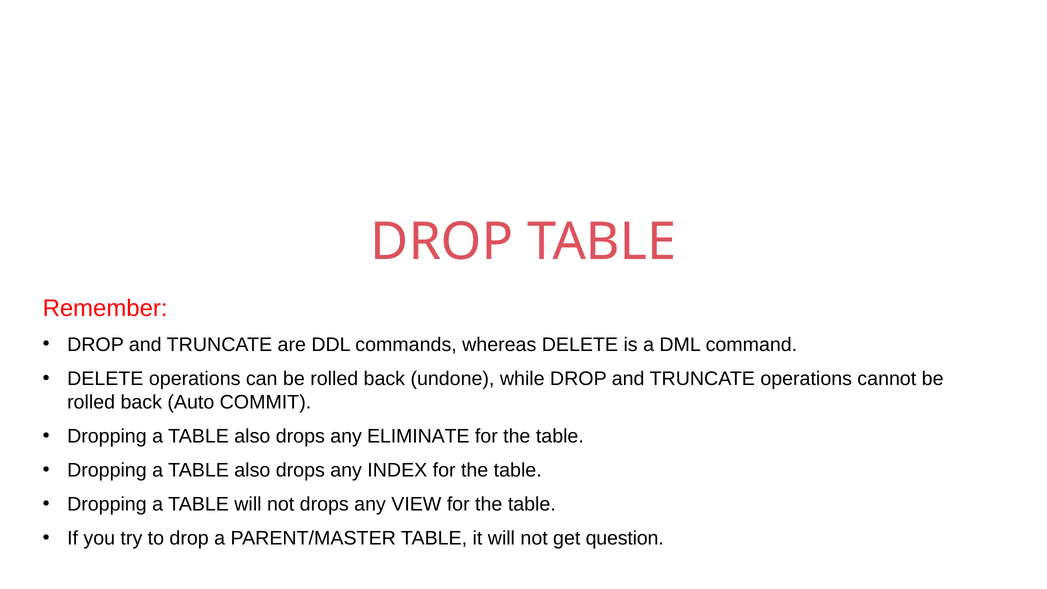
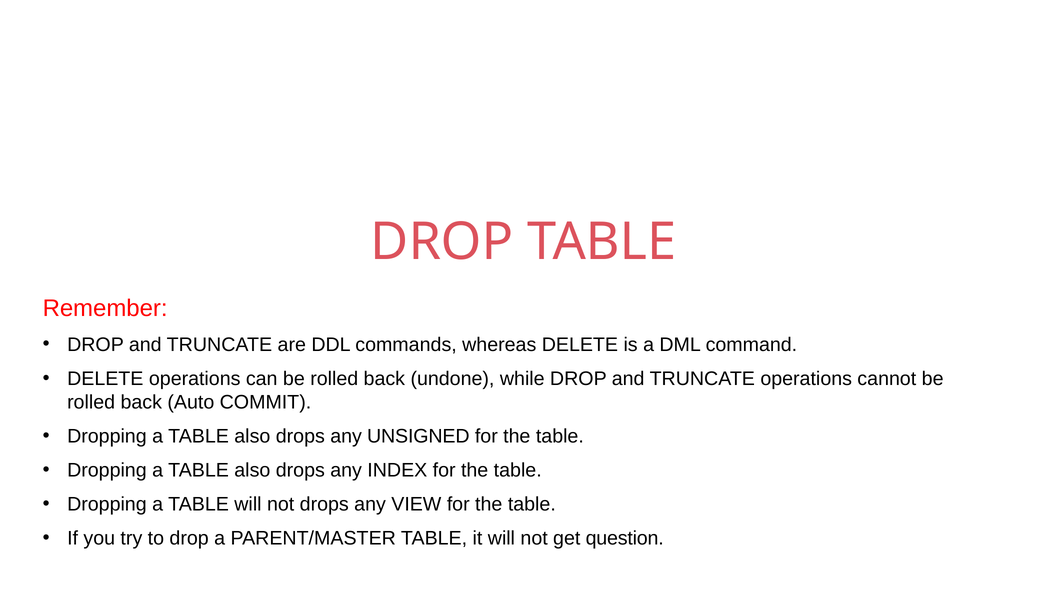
ELIMINATE: ELIMINATE -> UNSIGNED (418, 436)
